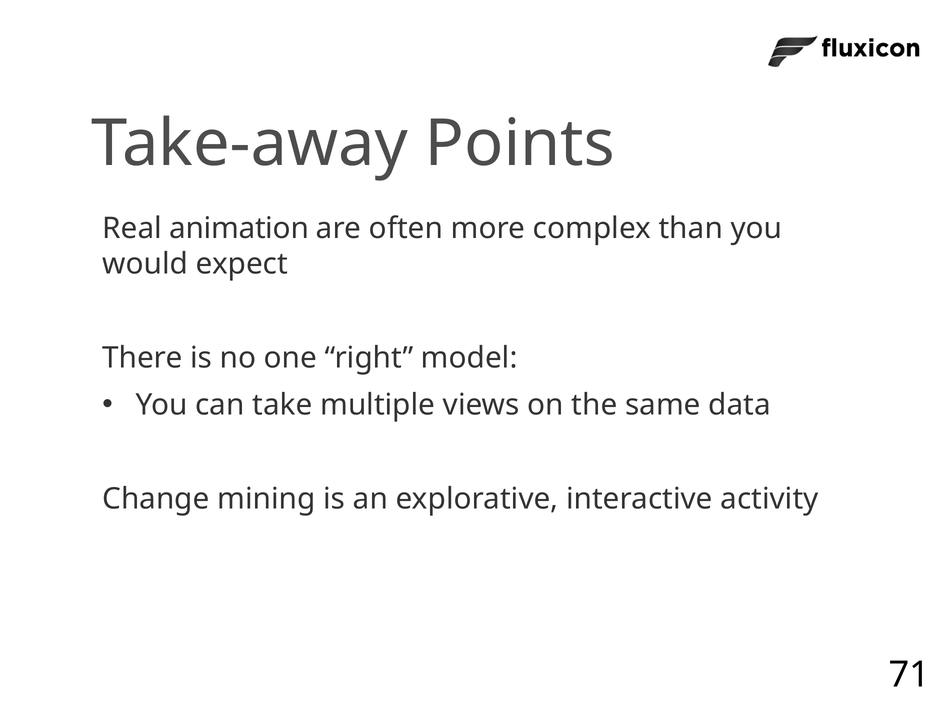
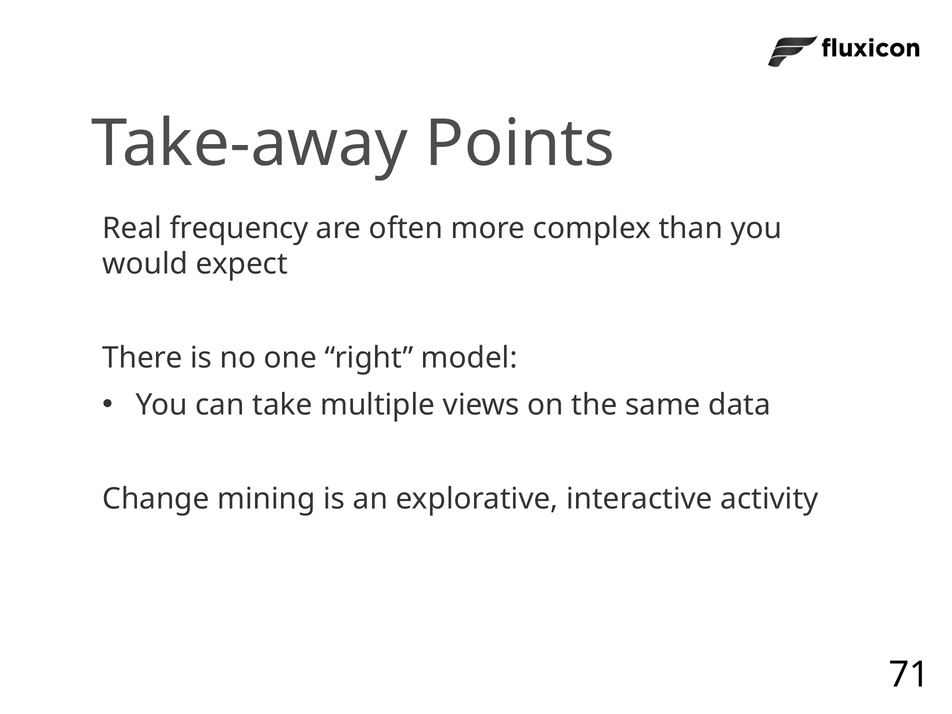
animation: animation -> frequency (239, 228)
